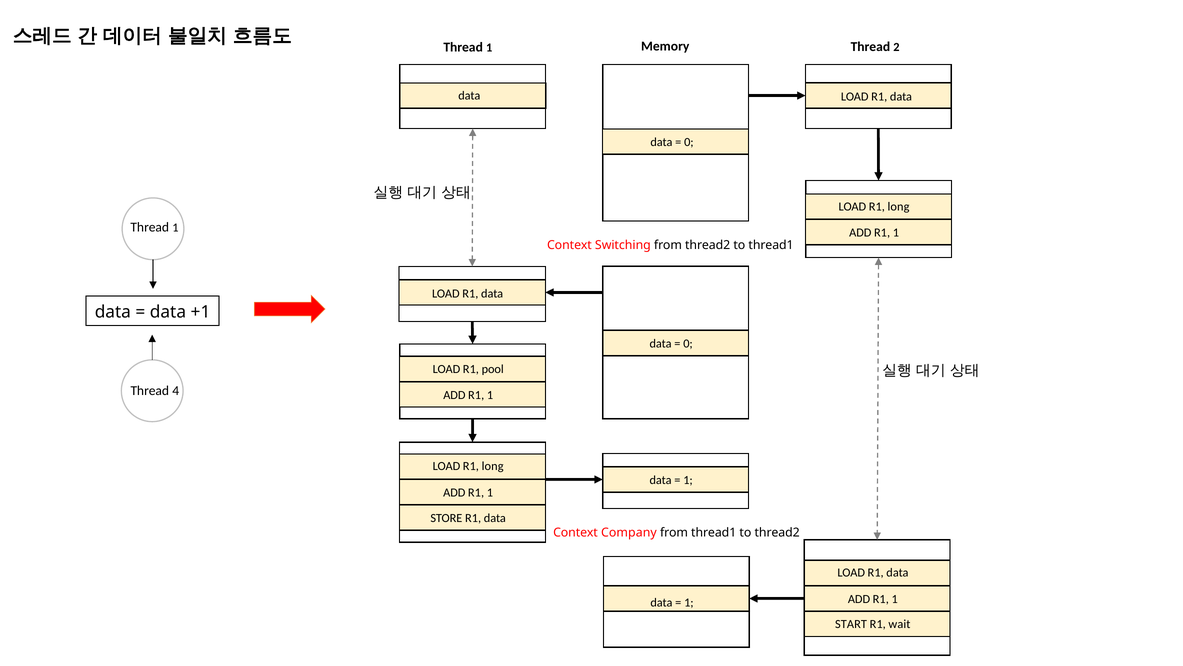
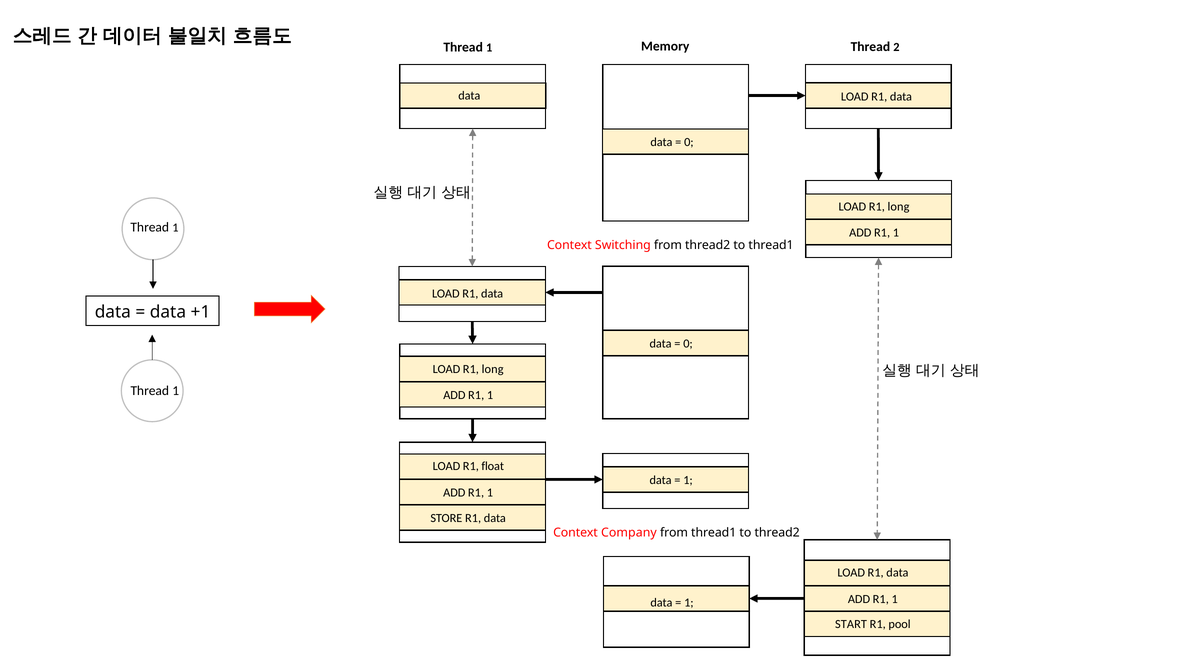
pool: pool -> long (493, 369)
4: 4 -> 1 (176, 391)
long: long -> float (493, 466)
wait: wait -> pool (900, 624)
